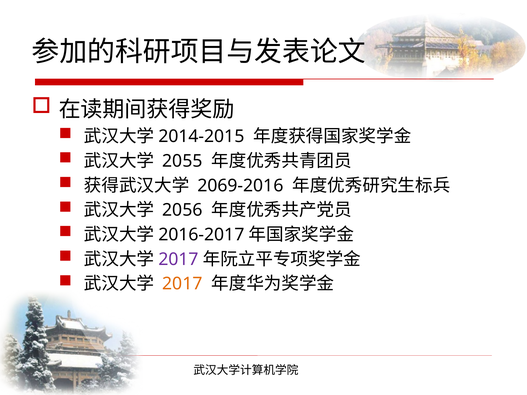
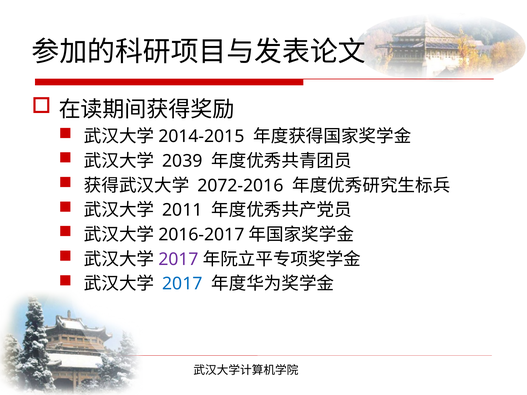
2055: 2055 -> 2039 (182, 161)
2069-2016: 2069-2016 -> 2072-2016 (240, 186)
2056: 2056 -> 2011 (182, 210)
2017 colour: orange -> blue (182, 284)
